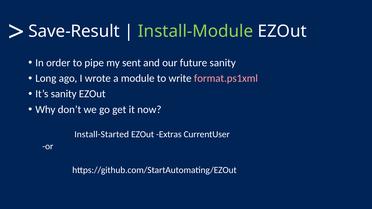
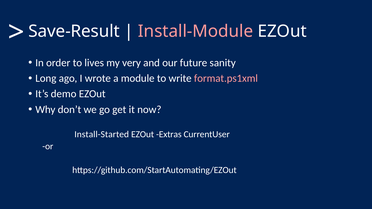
Install-Module colour: light green -> pink (196, 31)
pipe: pipe -> lives (94, 63)
sent: sent -> very (132, 63)
It’s sanity: sanity -> demo (64, 94)
